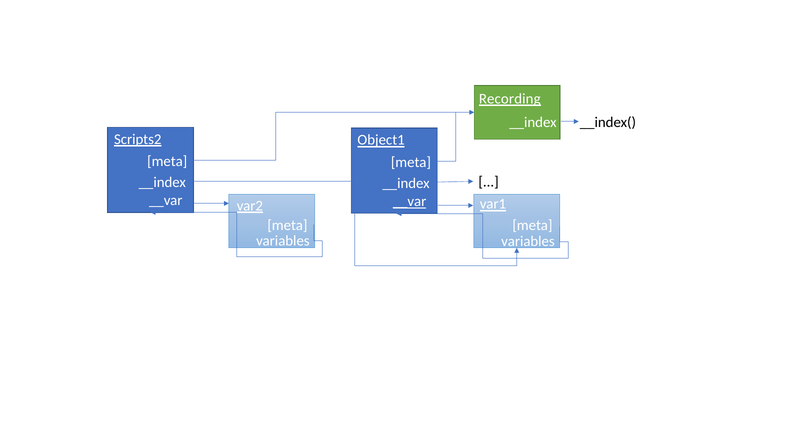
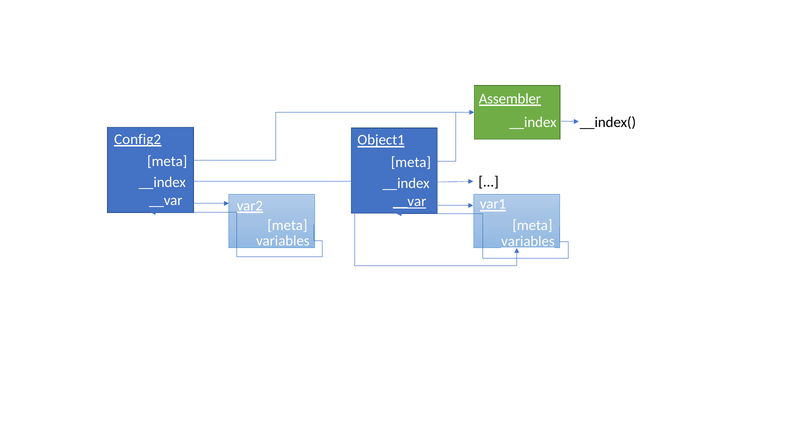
Recording: Recording -> Assembler (510, 99)
Scripts2: Scripts2 -> Config2 (138, 139)
variables underline: none -> present (528, 242)
